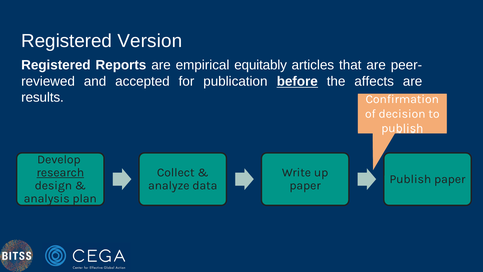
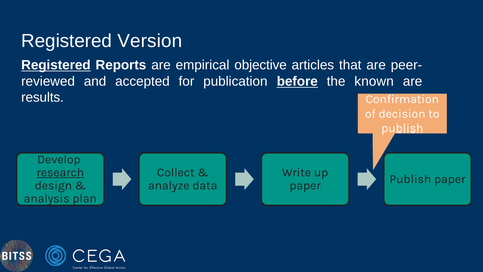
Registered underline: none -> present (56, 65)
equitably: equitably -> objective (261, 65)
affects: affects -> known (374, 81)
